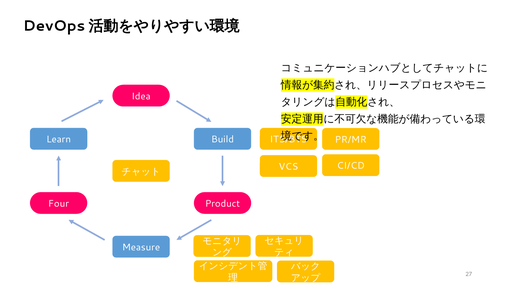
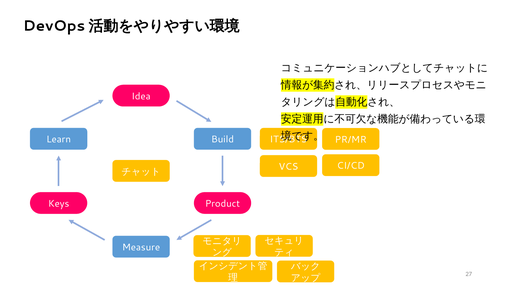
Four: Four -> Keys (59, 204)
